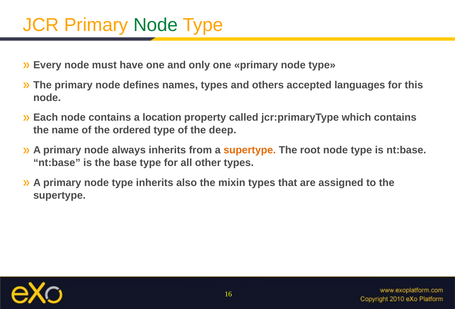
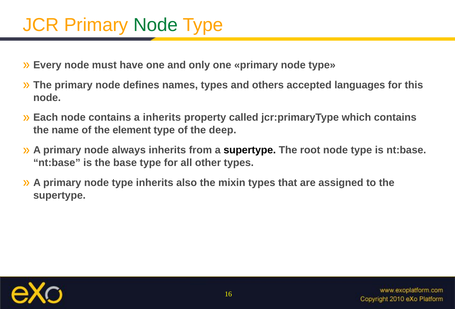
a location: location -> inherits (162, 117)
ordered: ordered -> element (132, 130)
supertype colour: orange -> black (250, 150)
